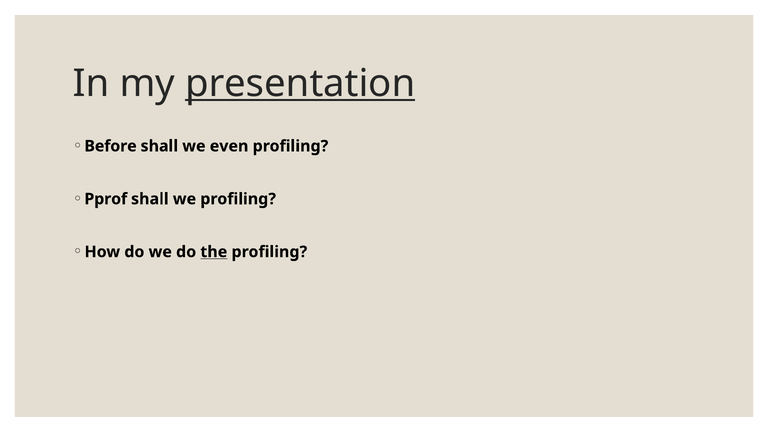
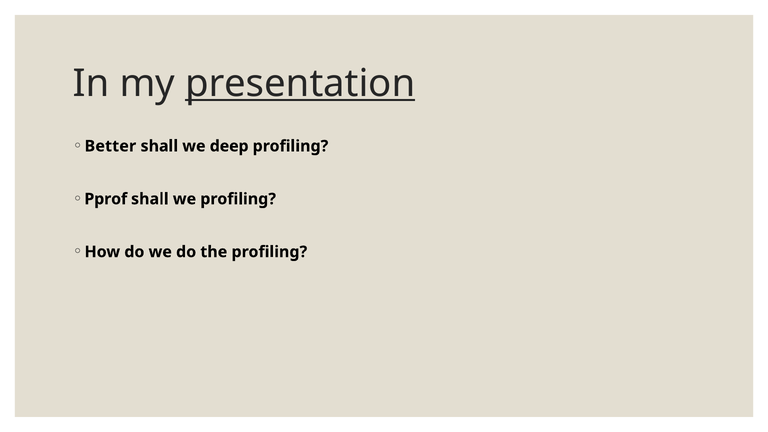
Before: Before -> Better (110, 146)
even: even -> deep (229, 146)
the underline: present -> none (214, 252)
